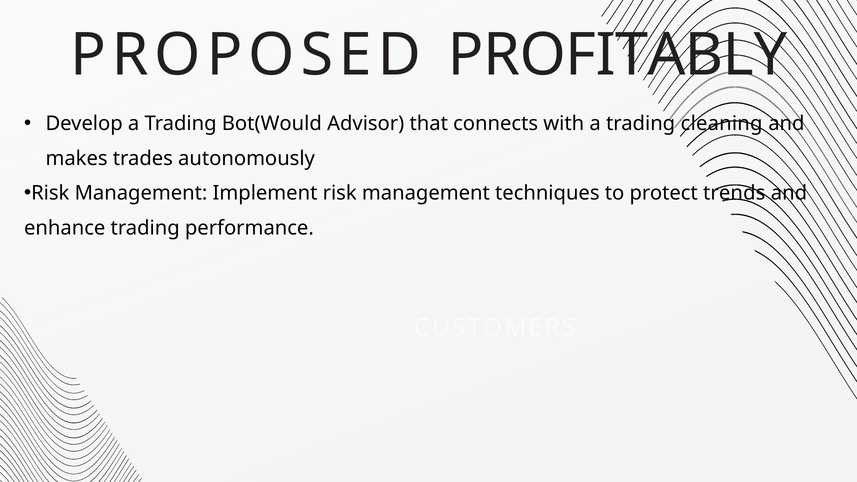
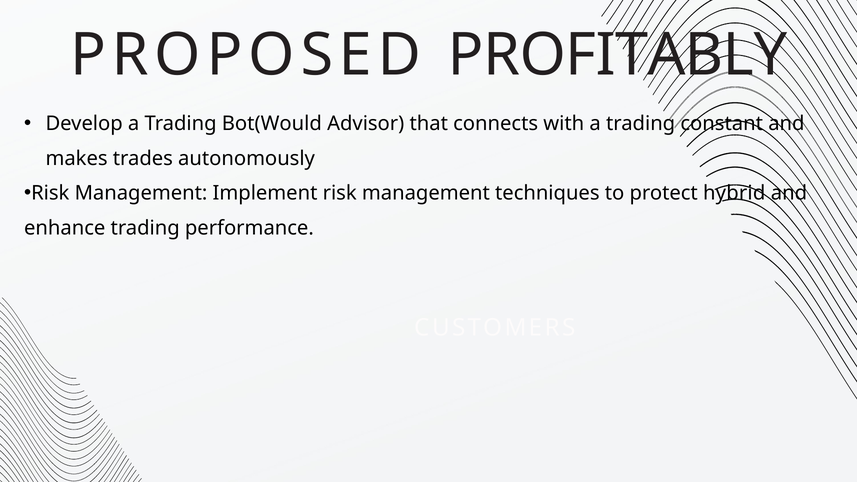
cleaning: cleaning -> constant (722, 124)
trends: trends -> hybrid (734, 193)
